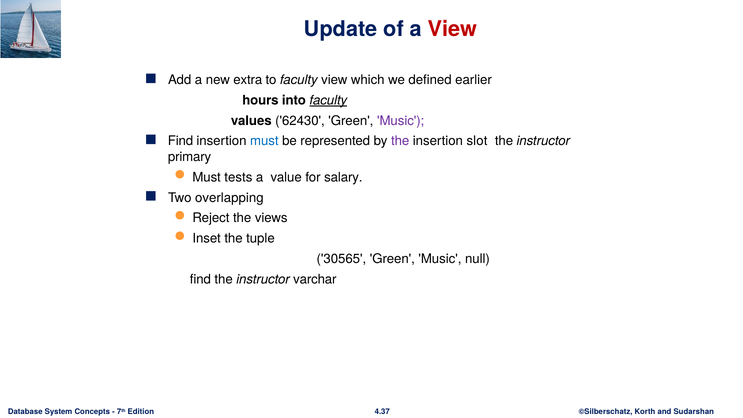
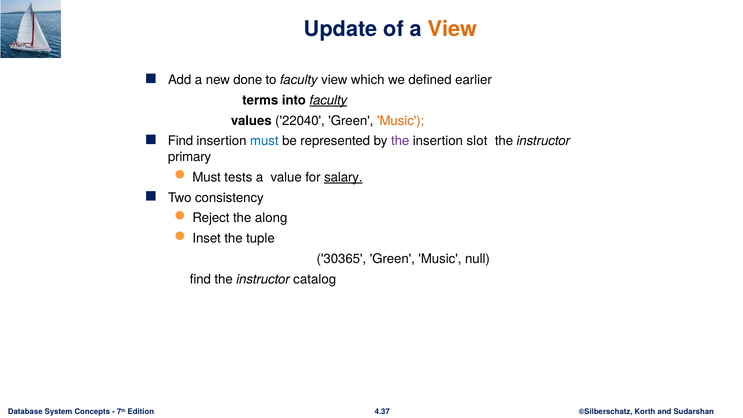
View colour: red -> orange (452, 29)
extra: extra -> done (248, 80)
hours: hours -> terms (260, 100)
62430: 62430 -> 22040 (300, 121)
Music colour: purple -> orange (401, 121)
salary underline: none -> present (343, 177)
overlapping: overlapping -> consistency (229, 198)
views: views -> along (271, 218)
30565: 30565 -> 30365 (341, 259)
varchar: varchar -> catalog (315, 279)
